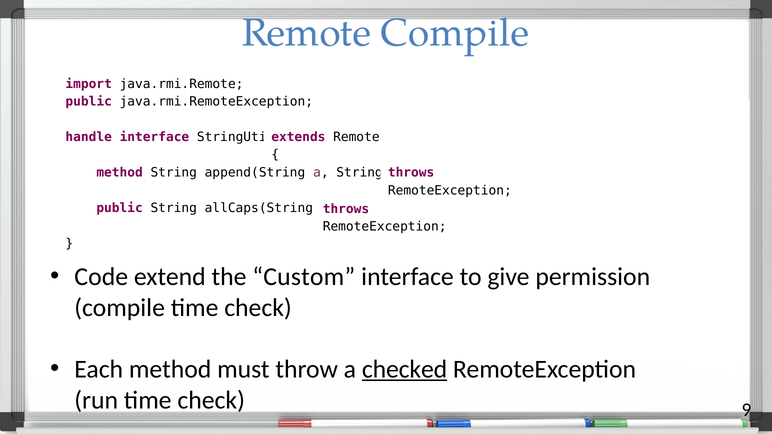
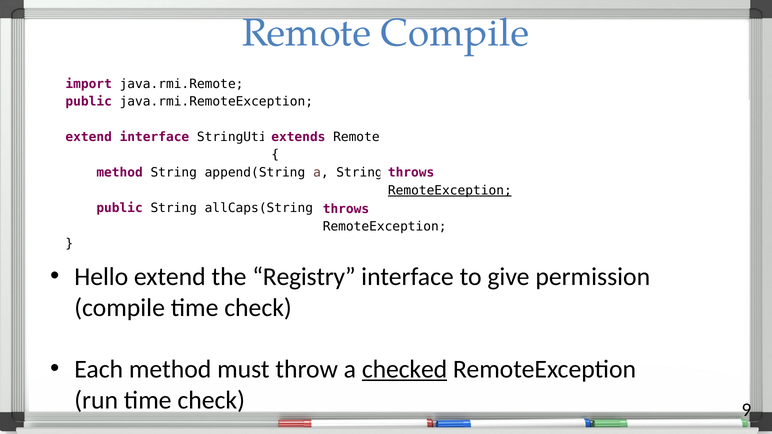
handle: handle -> extend (89, 137)
RemoteException underline: none -> present (450, 191)
Code: Code -> Hello (101, 277)
Custom: Custom -> Registry (304, 277)
